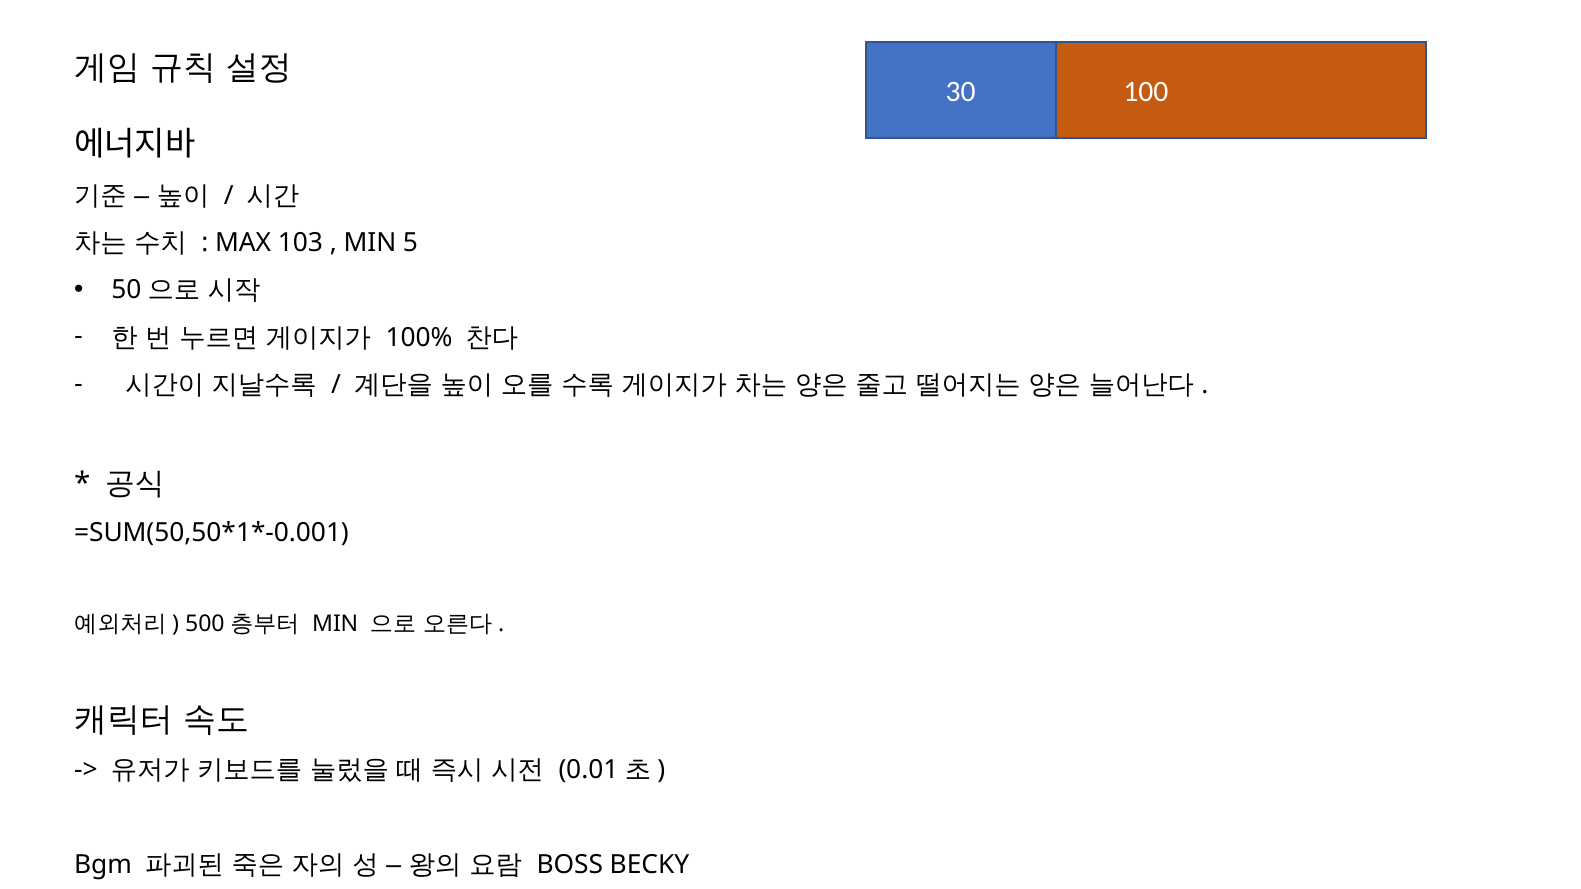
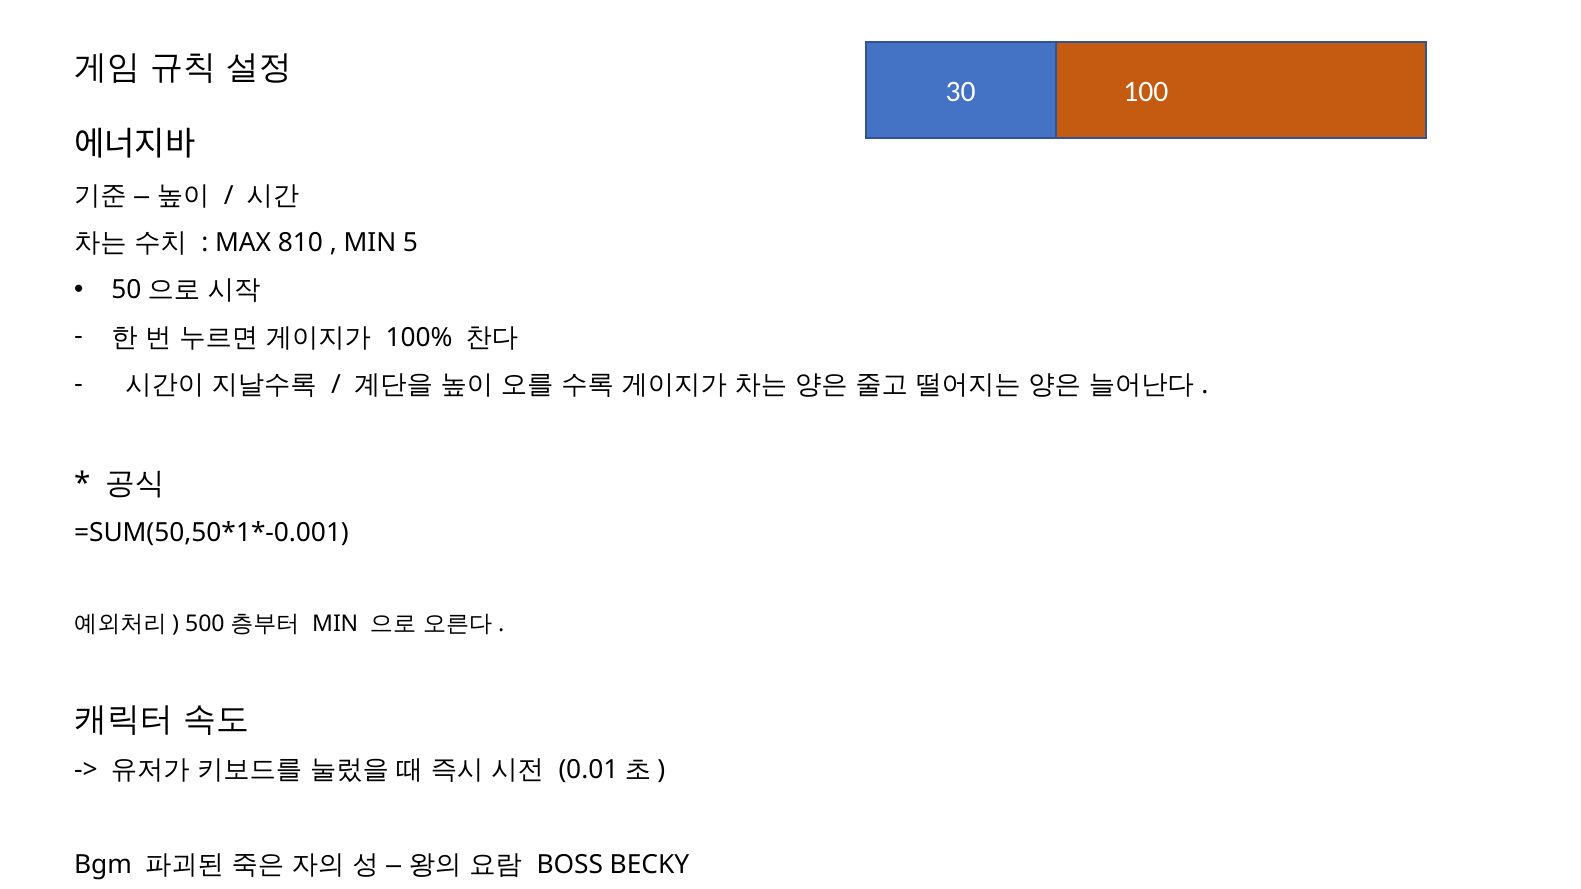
103: 103 -> 810 (300, 243)
